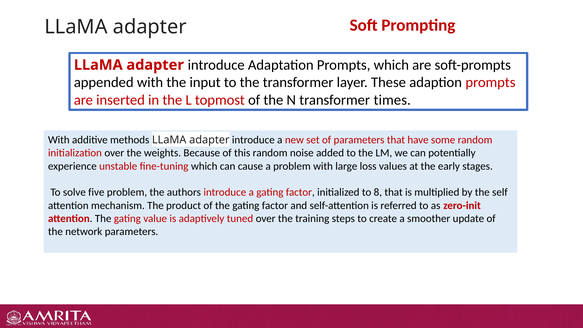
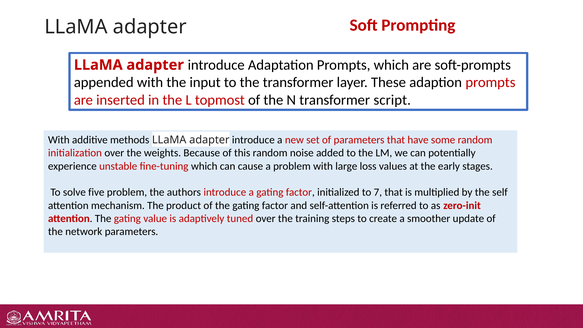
times: times -> script (392, 100)
8: 8 -> 7 (378, 192)
